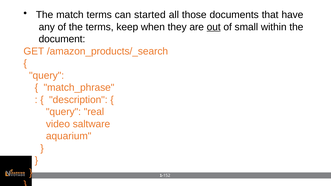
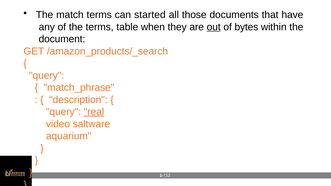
keep: keep -> table (127, 27)
small: small -> bytes (246, 27)
real underline: none -> present (94, 112)
